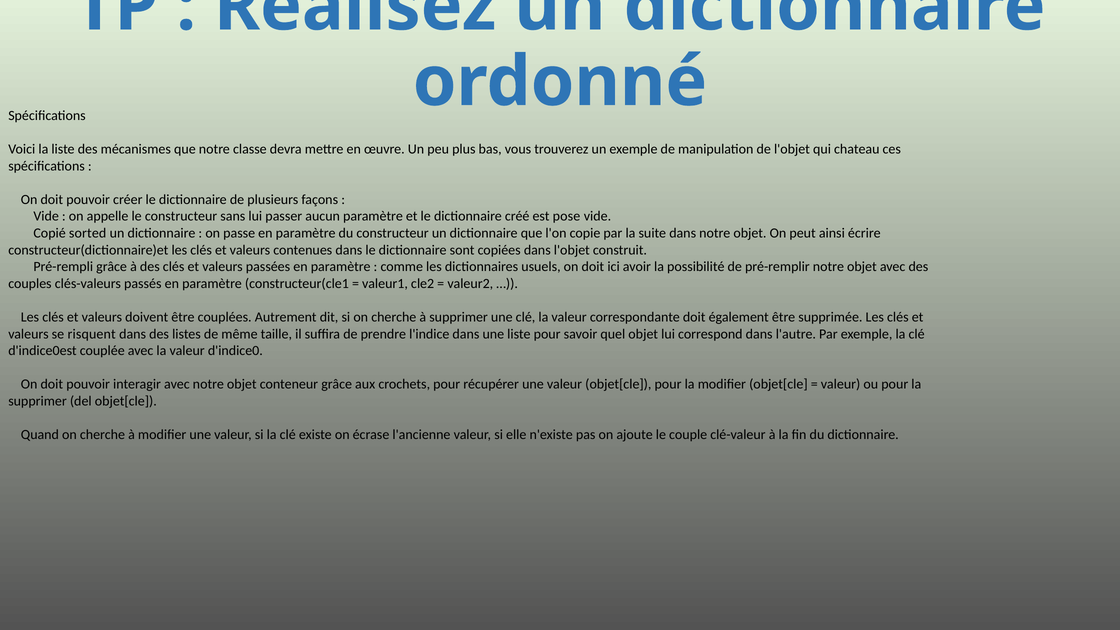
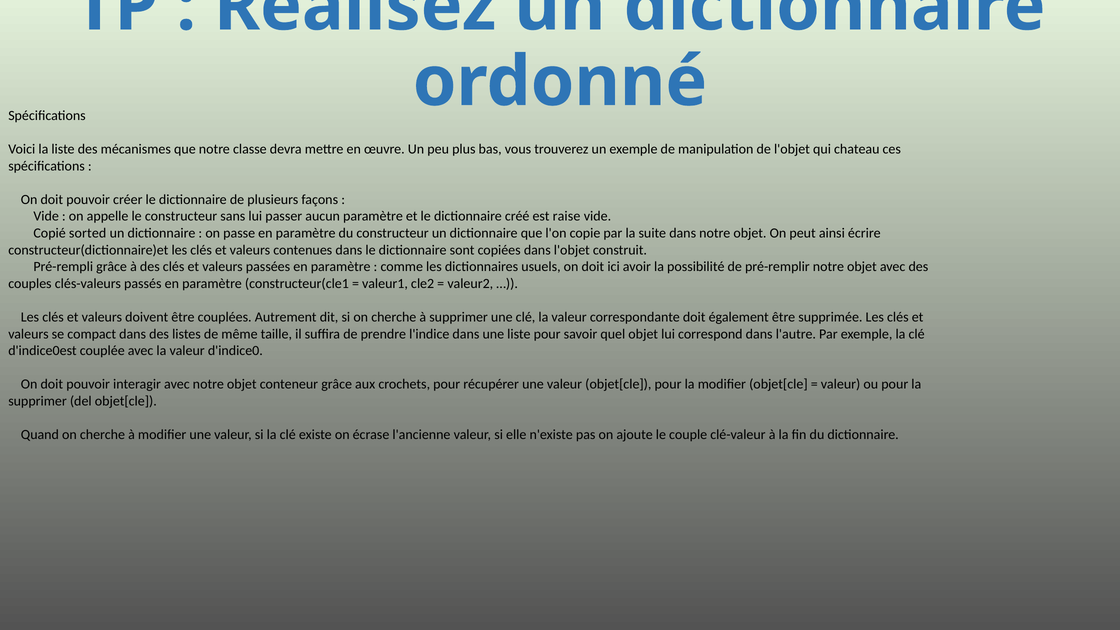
pose: pose -> raise (567, 216)
risquent: risquent -> compact (92, 334)
